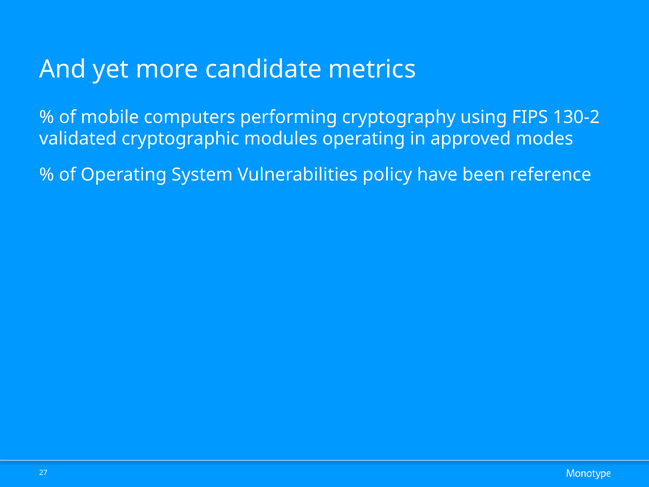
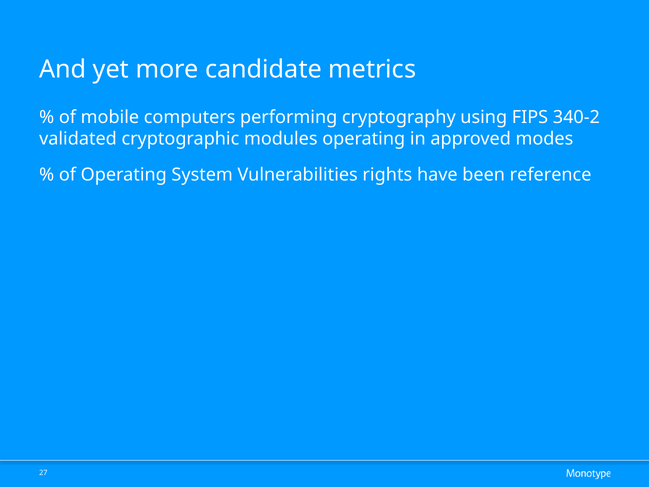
130-2: 130-2 -> 340-2 (576, 117)
policy: policy -> rights (387, 175)
